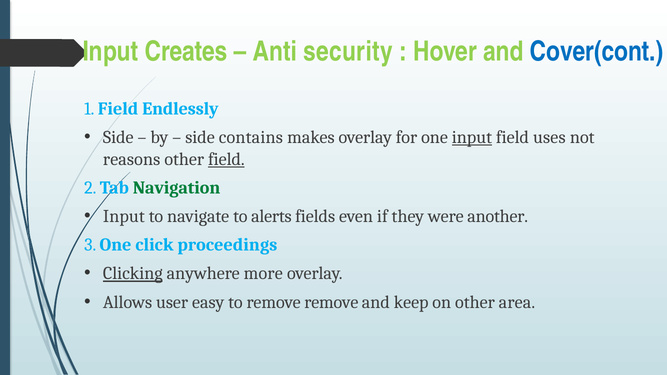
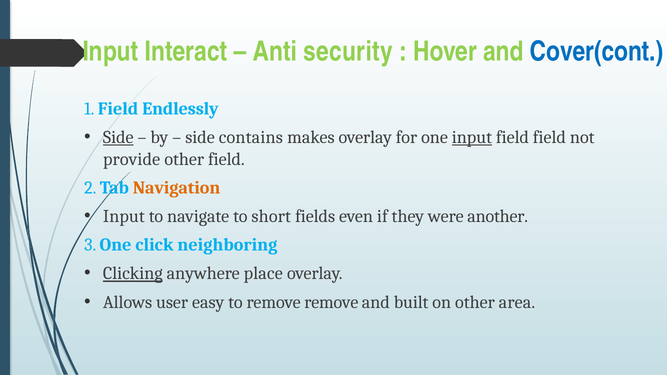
Creates: Creates -> Interact (186, 52)
Side underline: none -> present (118, 137)
field uses: uses -> field (549, 137)
reasons: reasons -> provide (132, 159)
field underline: present -> none (226, 159)
Navigation colour: green -> orange (177, 188)
alerts: alerts -> short (271, 216)
proceedings: proceedings -> neighboring (227, 245)
more: more -> place (263, 274)
keep: keep -> built (411, 302)
